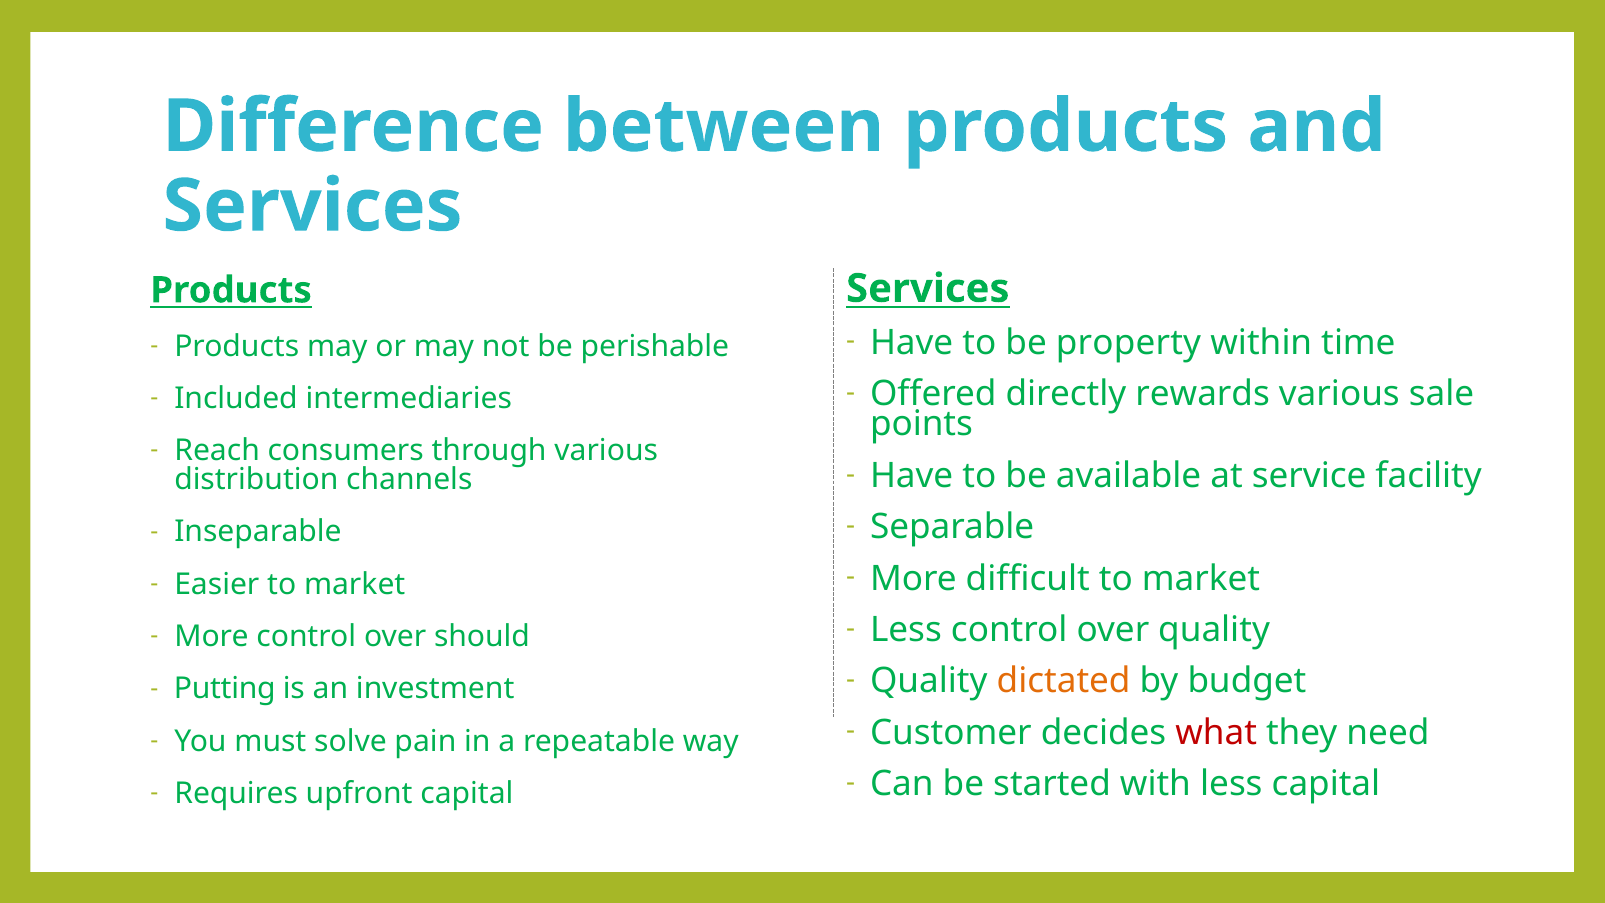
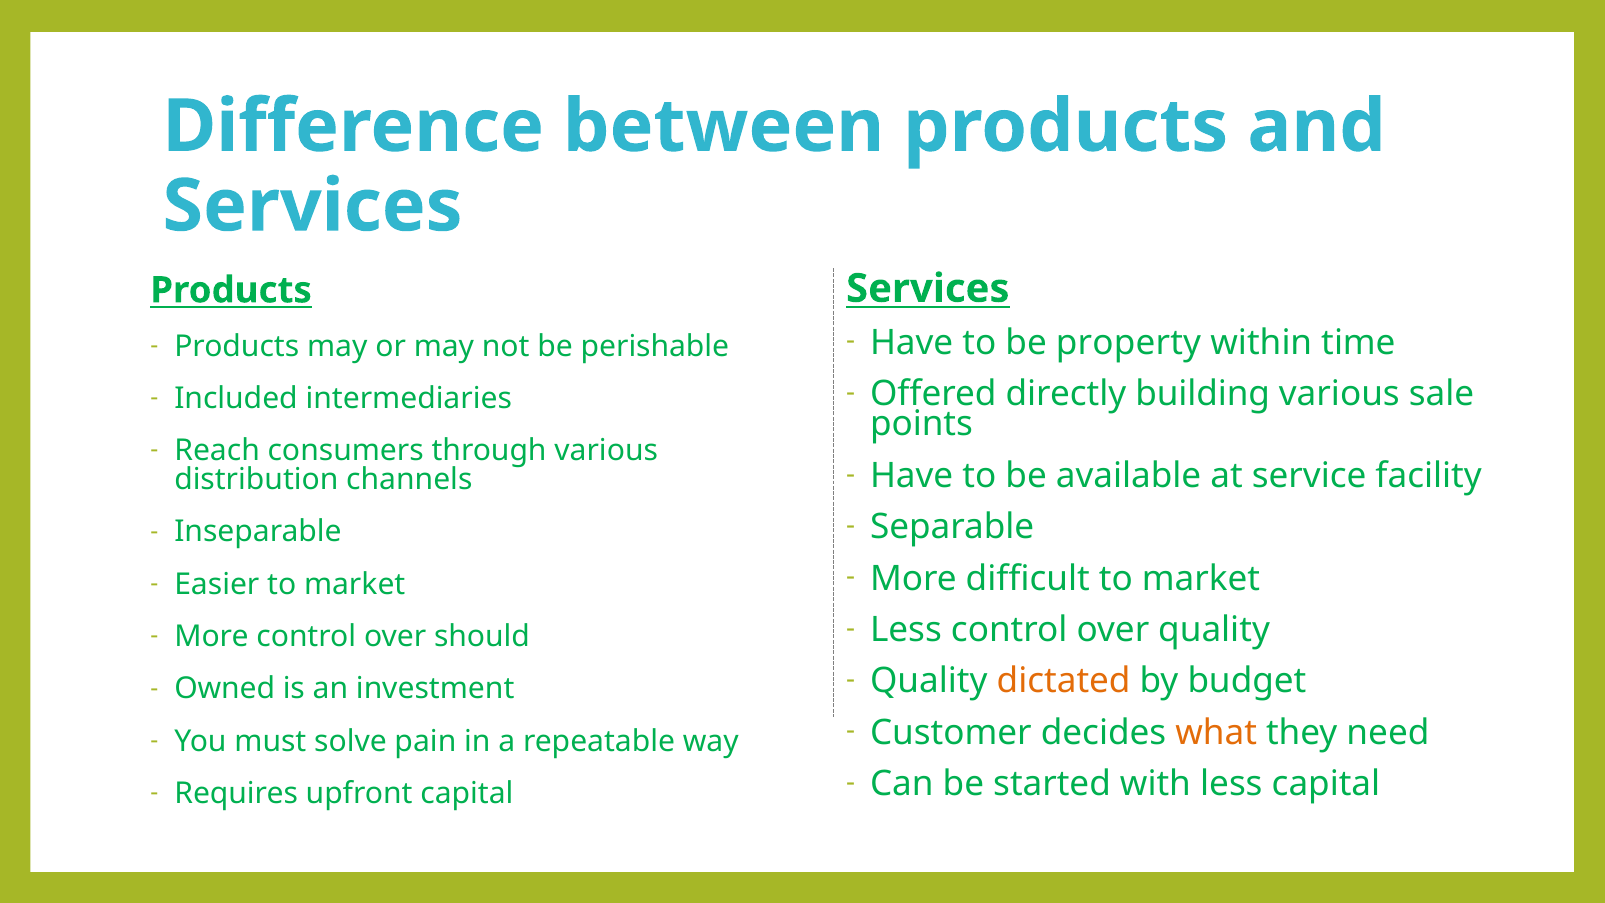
rewards: rewards -> building (1203, 394)
Putting: Putting -> Owned (225, 689)
what colour: red -> orange (1216, 732)
